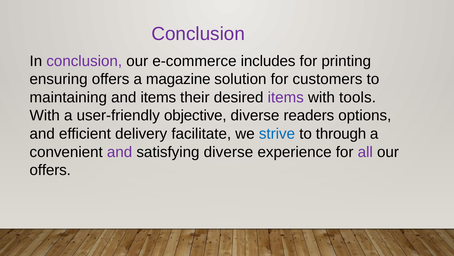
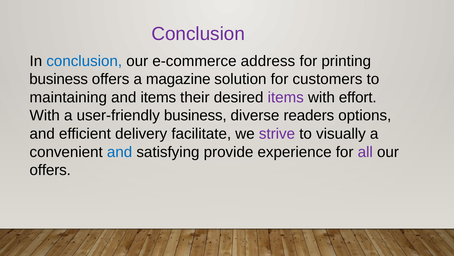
conclusion colour: purple -> blue (84, 61)
includes: includes -> address (268, 61)
ensuring: ensuring -> business (59, 79)
tools: tools -> effort (358, 97)
user-friendly objective: objective -> business (195, 115)
strive colour: blue -> purple (277, 134)
through: through -> visually (341, 134)
and colour: purple -> blue (120, 152)
satisfying diverse: diverse -> provide (229, 152)
